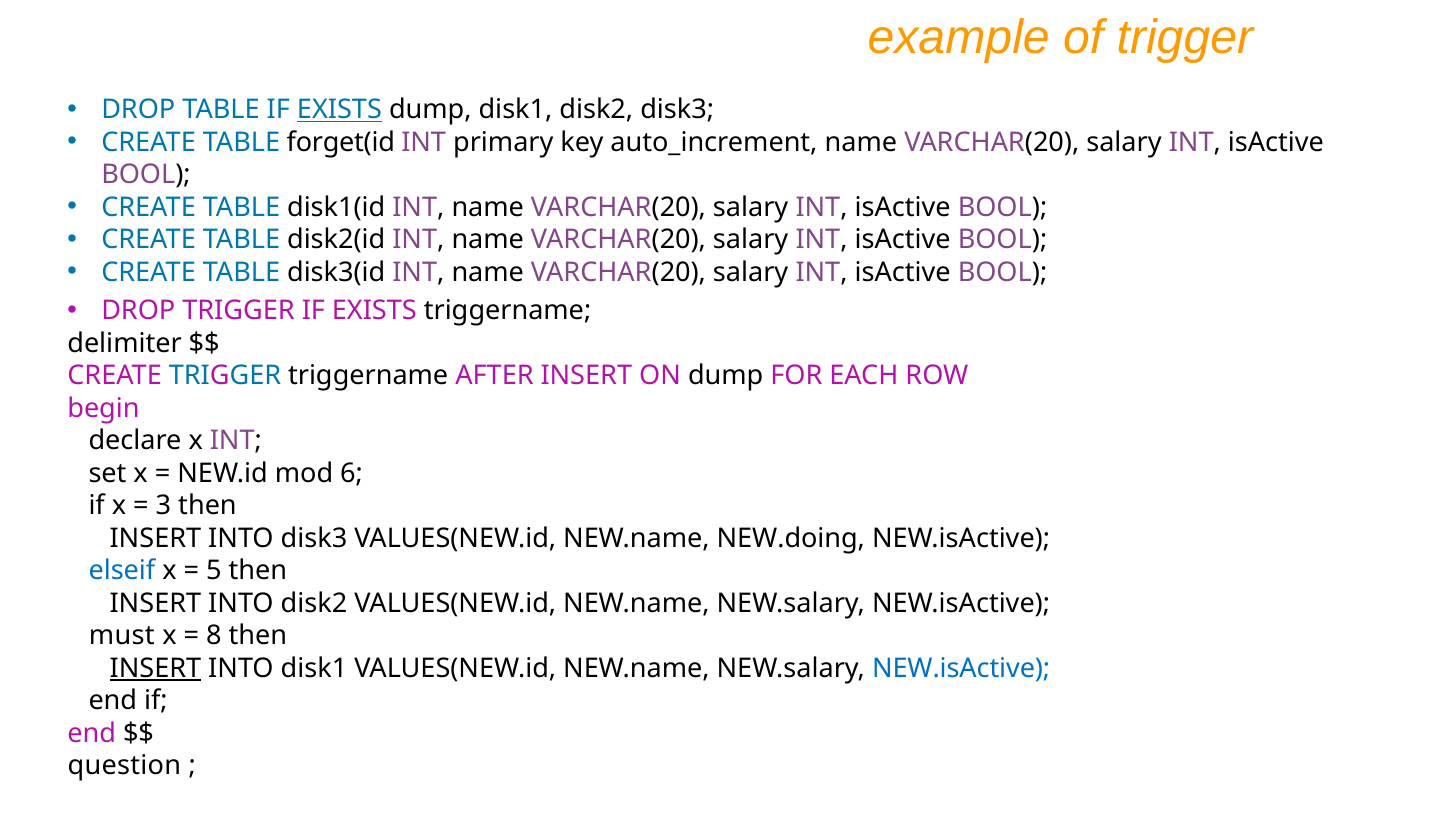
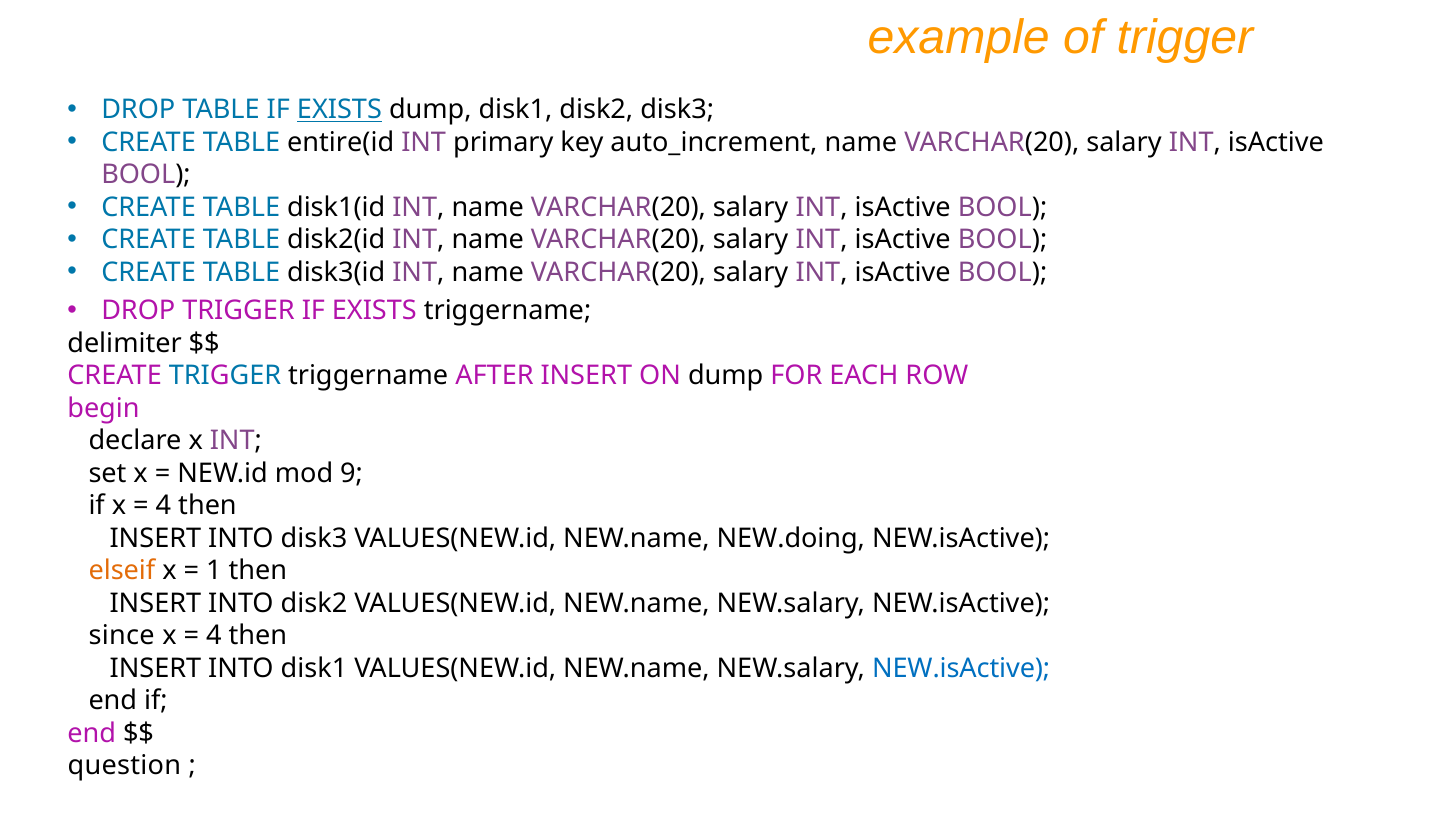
forget(id: forget(id -> entire(id (341, 142)
6: 6 -> 9 (352, 473)
3: 3 -> 4 (163, 506)
elseif colour: blue -> orange (122, 571)
5: 5 -> 1 (214, 571)
must: must -> since (122, 636)
8: 8 -> 4 (214, 636)
INSERT underline: present -> none (155, 668)
